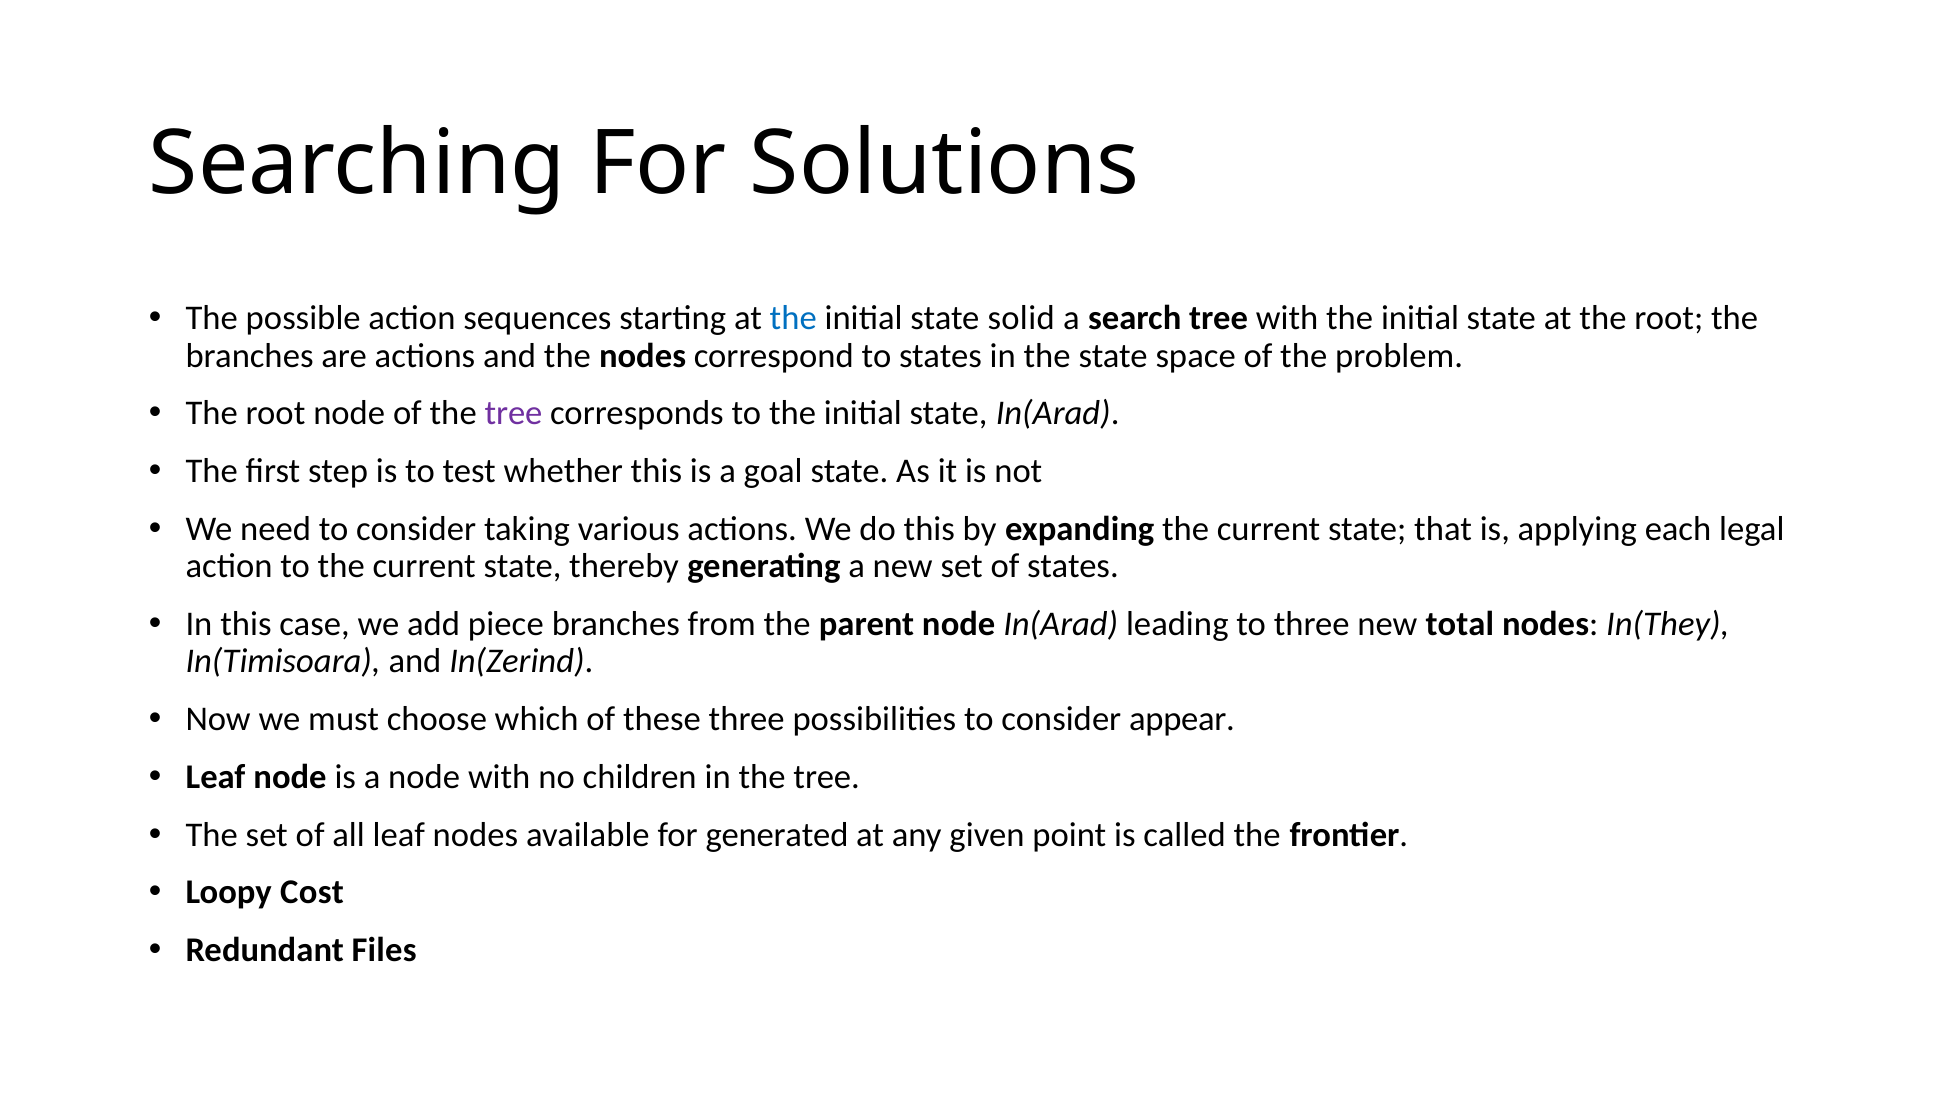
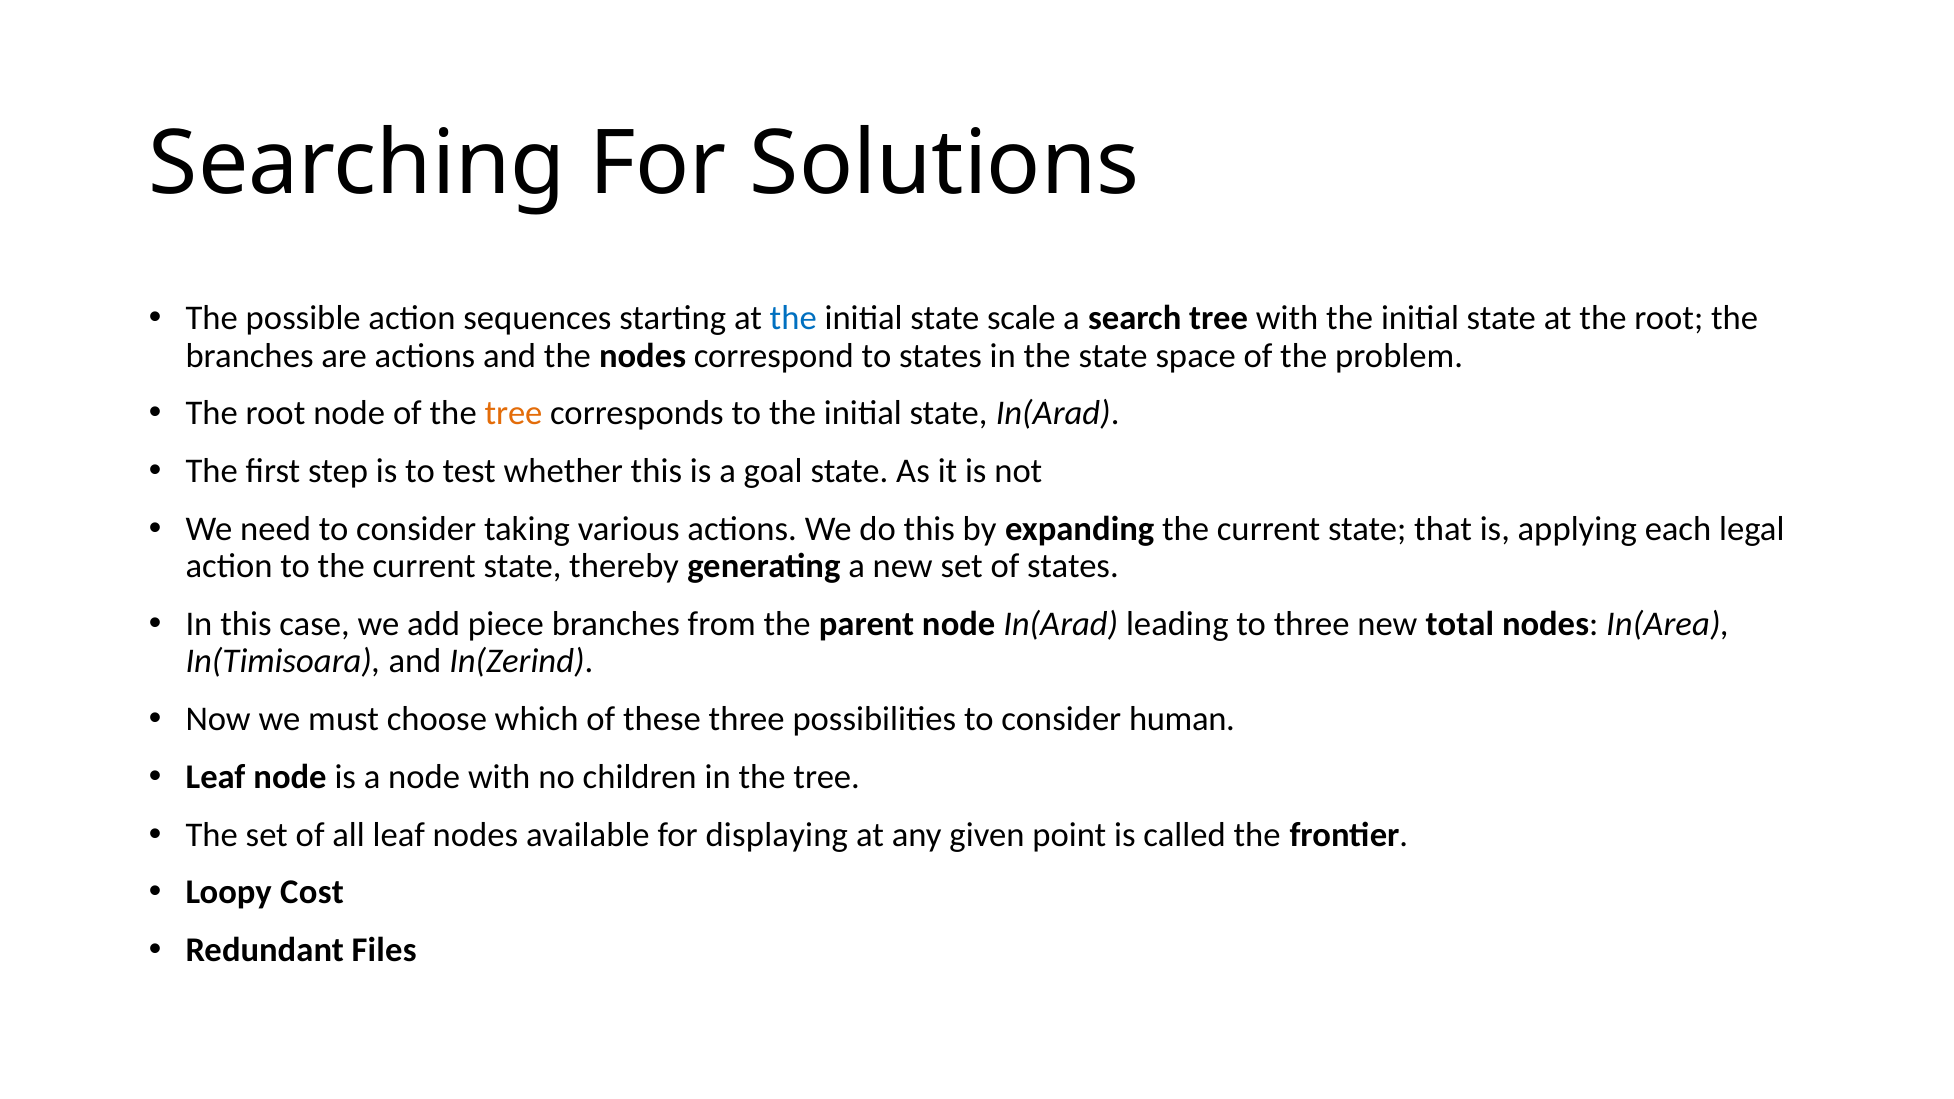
solid: solid -> scale (1021, 318)
tree colour: purple -> orange (514, 414)
In(They: In(They -> In(Area (1668, 624)
appear: appear -> human (1182, 719)
generated: generated -> displaying (777, 835)
